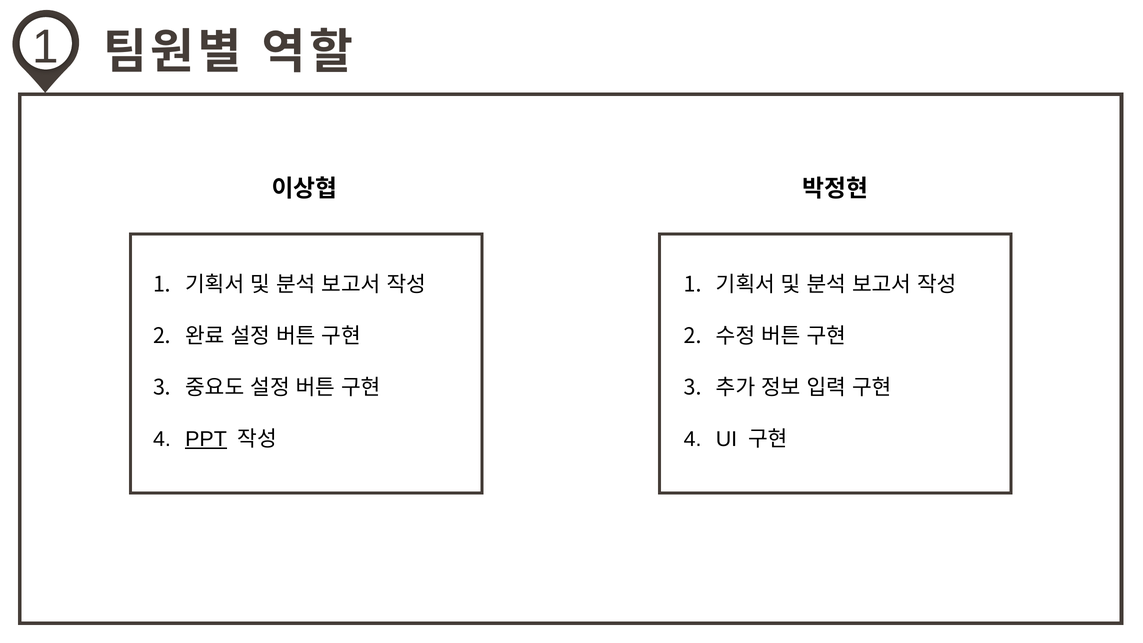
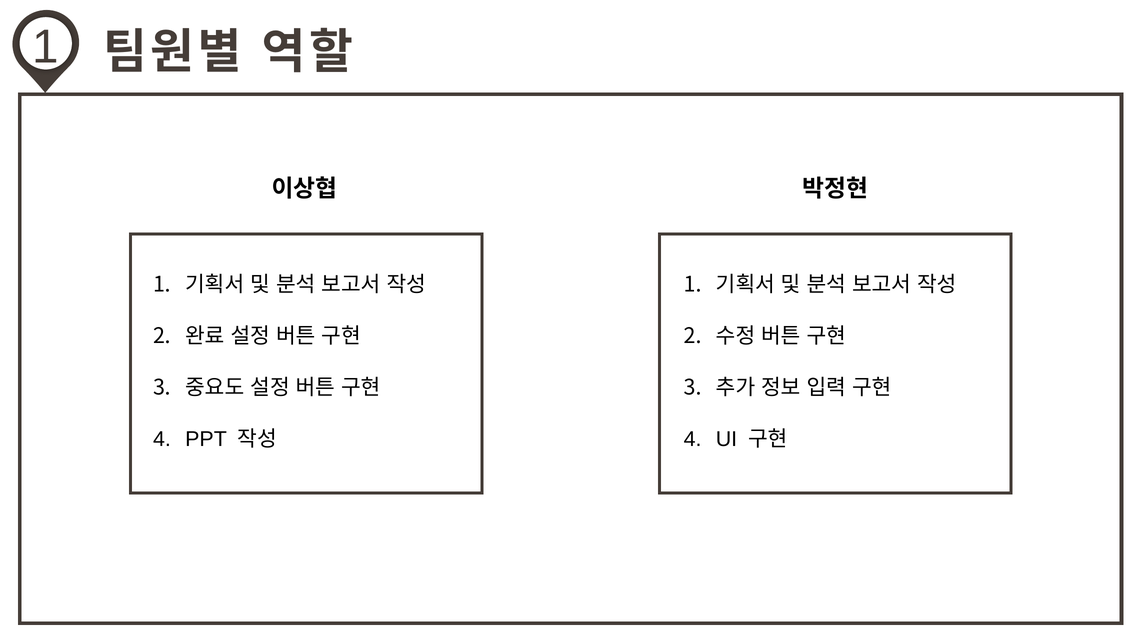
PPT underline: present -> none (206, 439)
